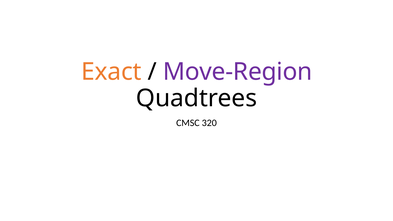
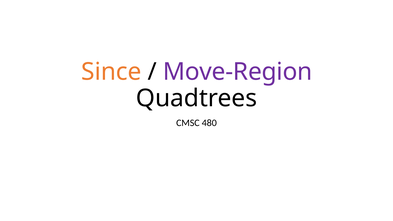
Exact: Exact -> Since (111, 72)
320: 320 -> 480 (209, 123)
